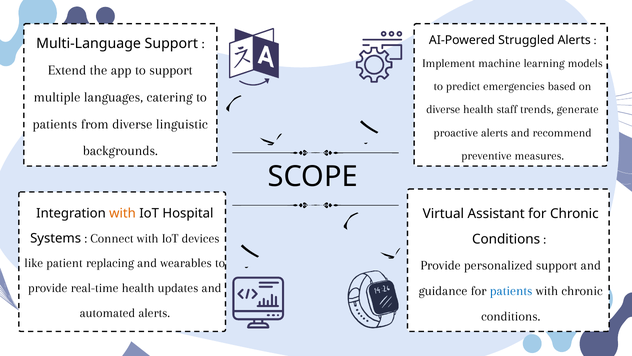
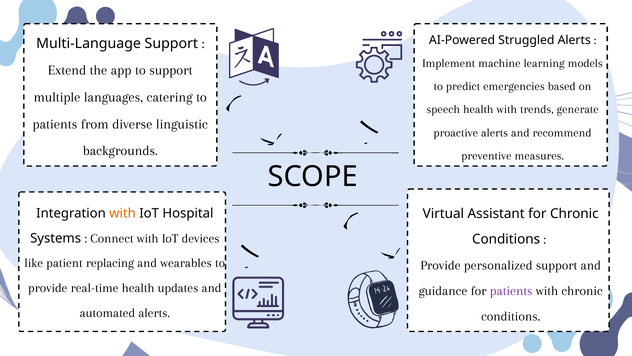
diverse: diverse -> speech (443, 109)
health staff: staff -> with (507, 109)
patients colour: blue -> purple (511, 290)
